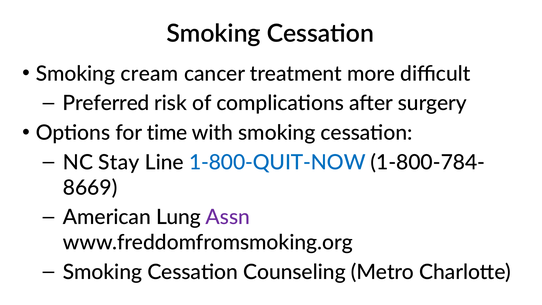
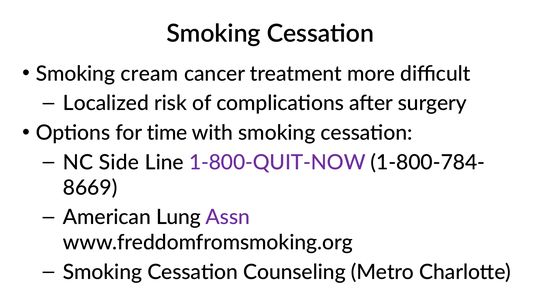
Preferred: Preferred -> Localized (106, 103)
Stay: Stay -> Side (119, 162)
1-800-QUIT-NOW colour: blue -> purple (277, 162)
